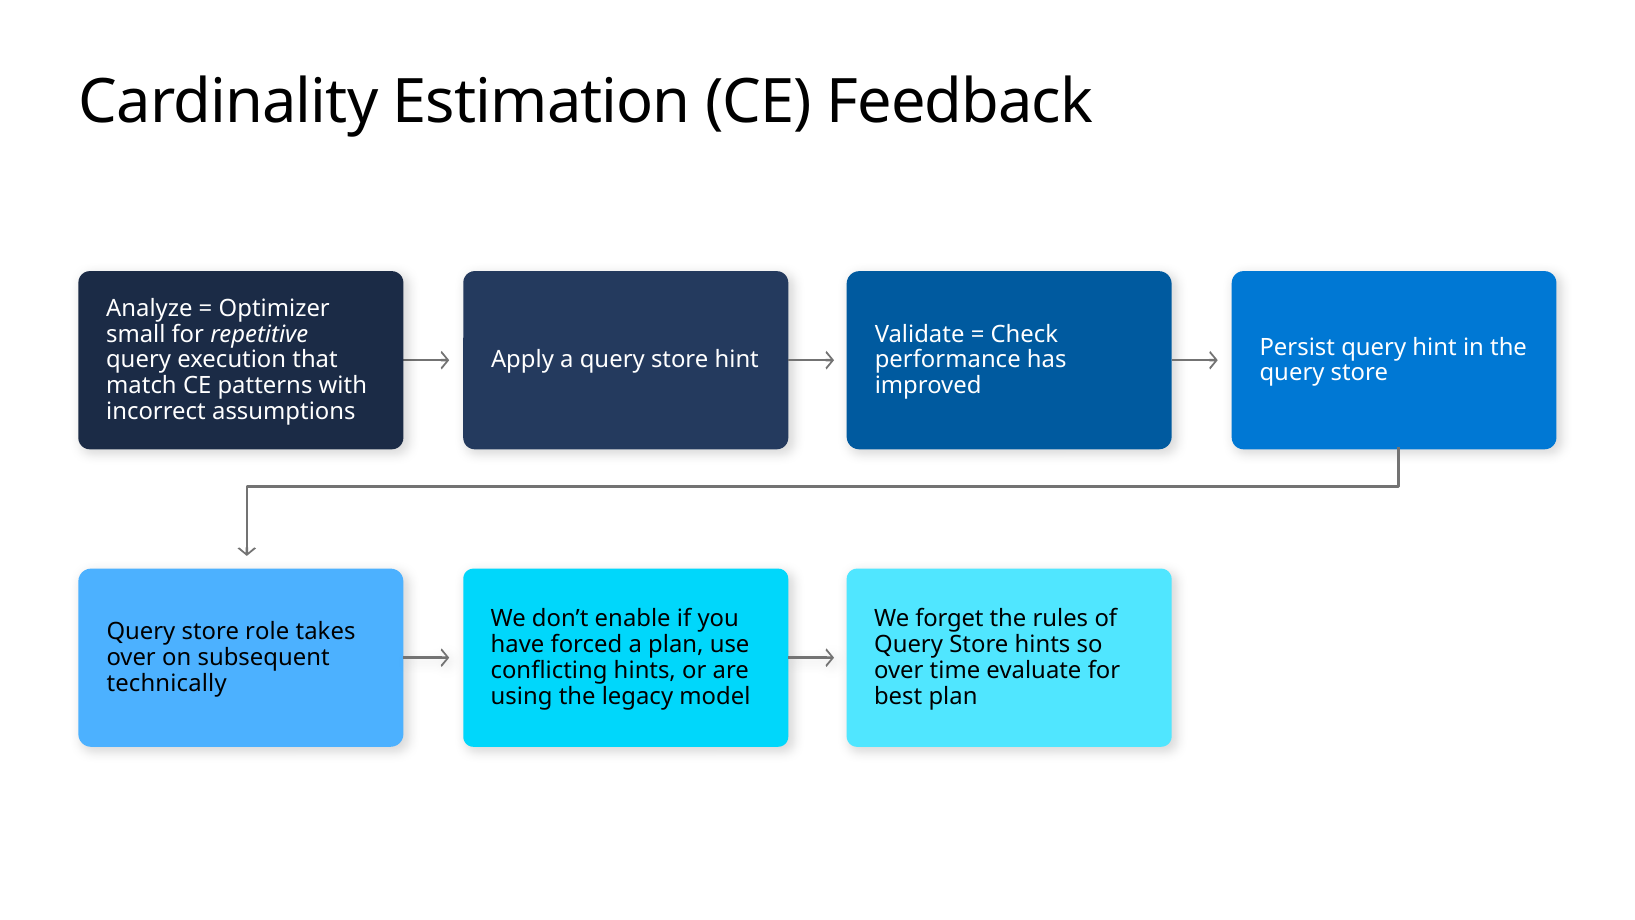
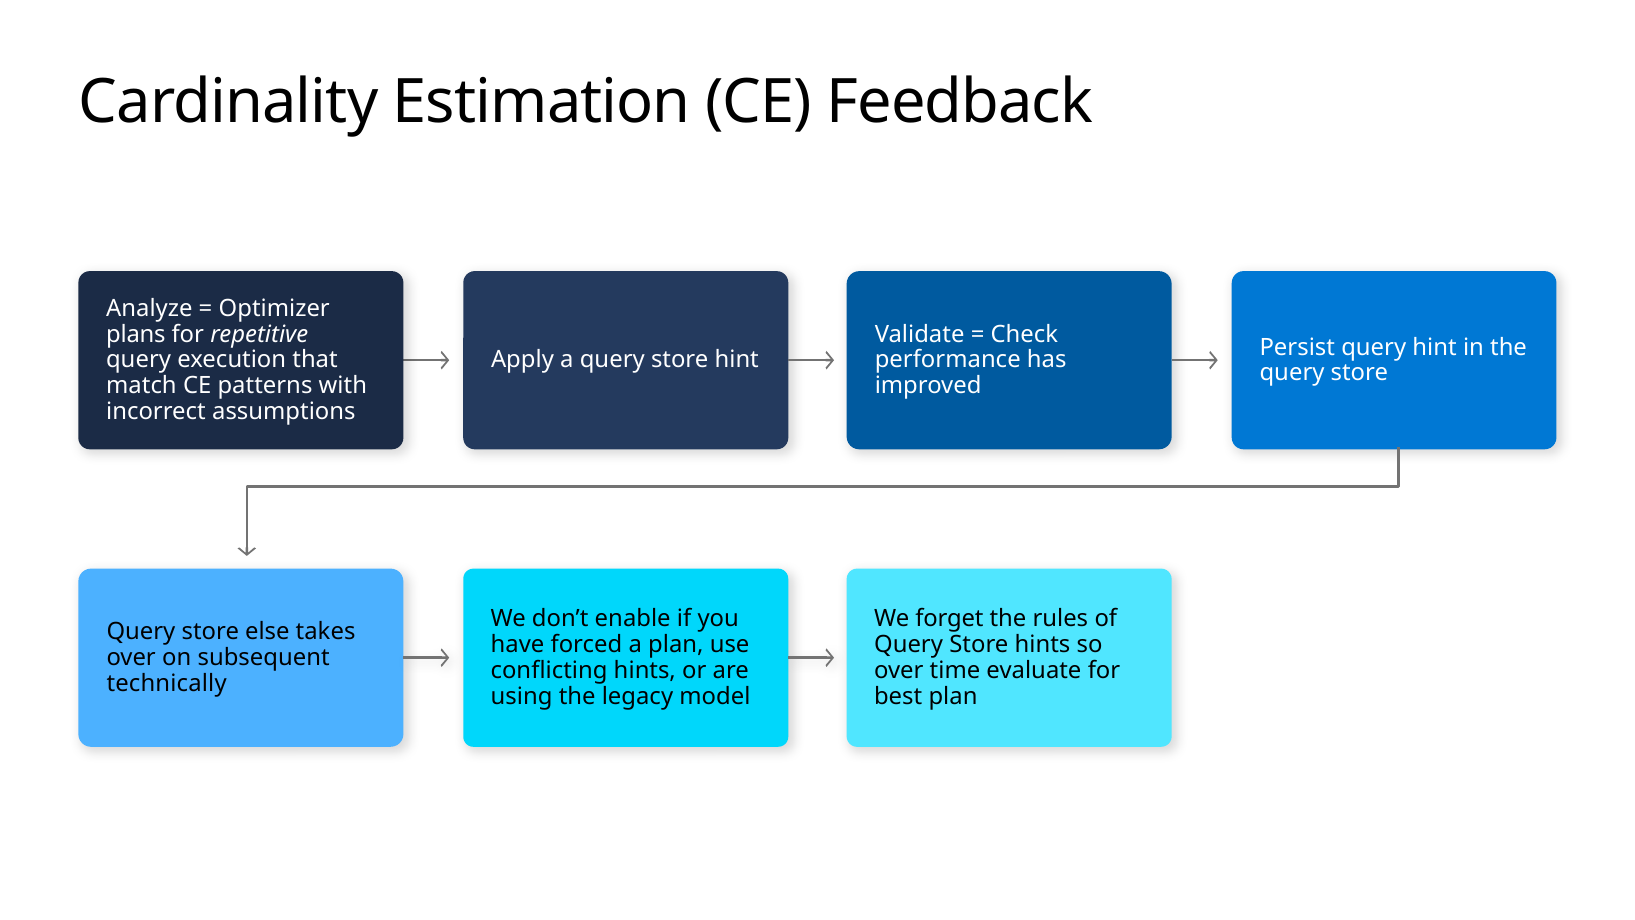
small: small -> plans (136, 334)
role: role -> else (267, 632)
